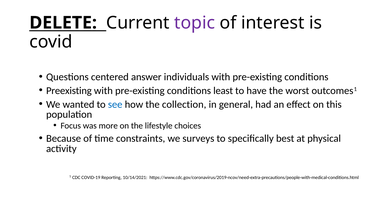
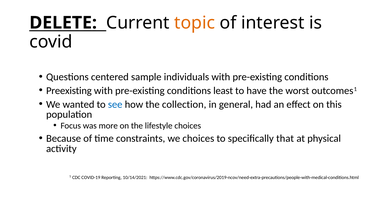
topic colour: purple -> orange (195, 23)
answer: answer -> sample (146, 77)
we surveys: surveys -> choices (198, 139)
best: best -> that (285, 139)
